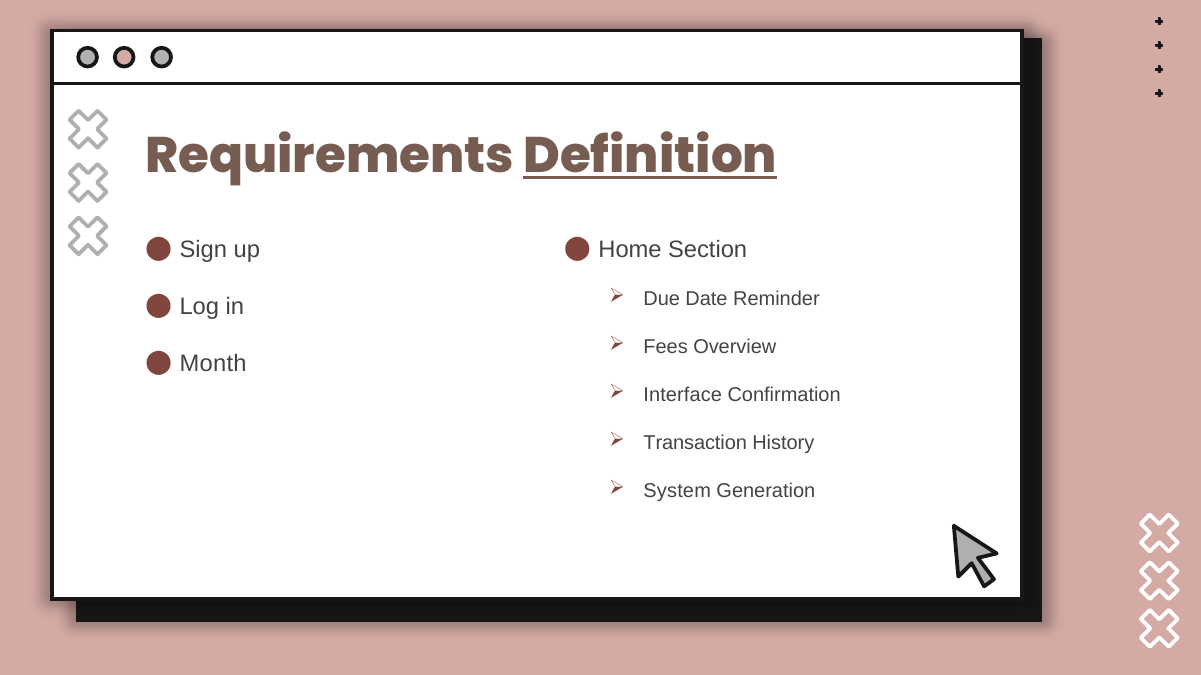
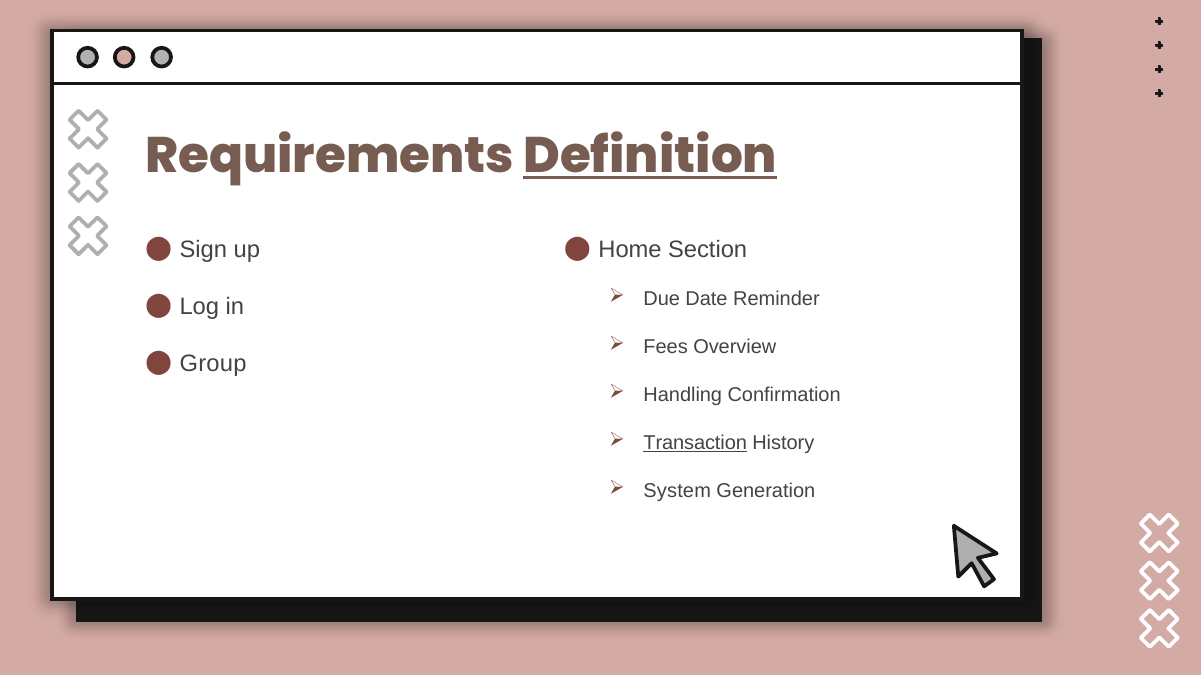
Month: Month -> Group (213, 364)
Interface: Interface -> Handling (683, 396)
Transaction underline: none -> present (695, 444)
